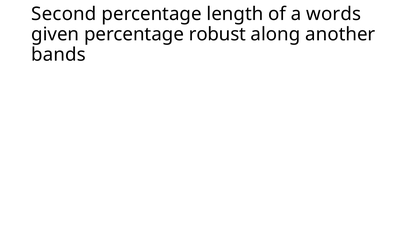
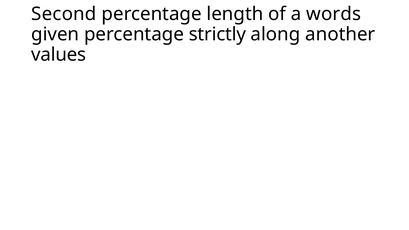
robust: robust -> strictly (217, 34)
bands: bands -> values (59, 55)
